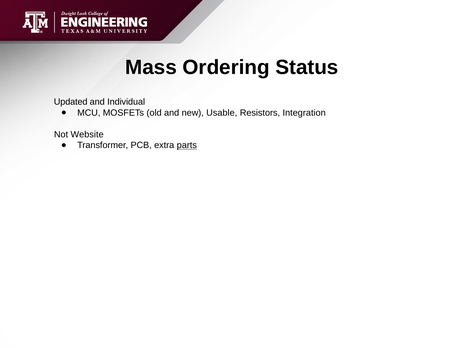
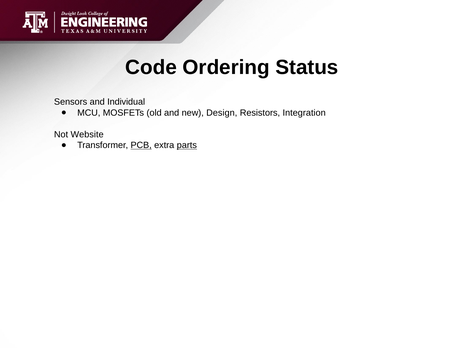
Mass: Mass -> Code (151, 67)
Updated: Updated -> Sensors (71, 102)
Usable: Usable -> Design (222, 113)
PCB underline: none -> present (141, 145)
